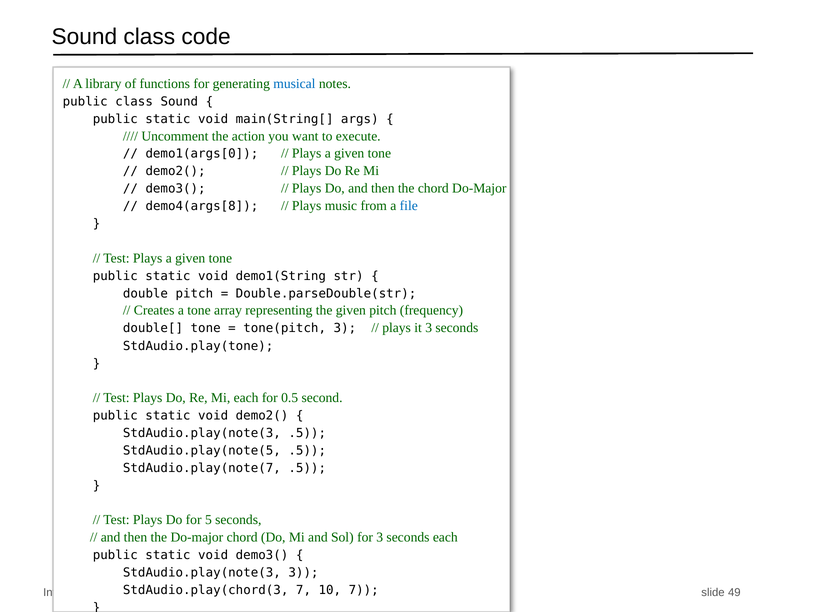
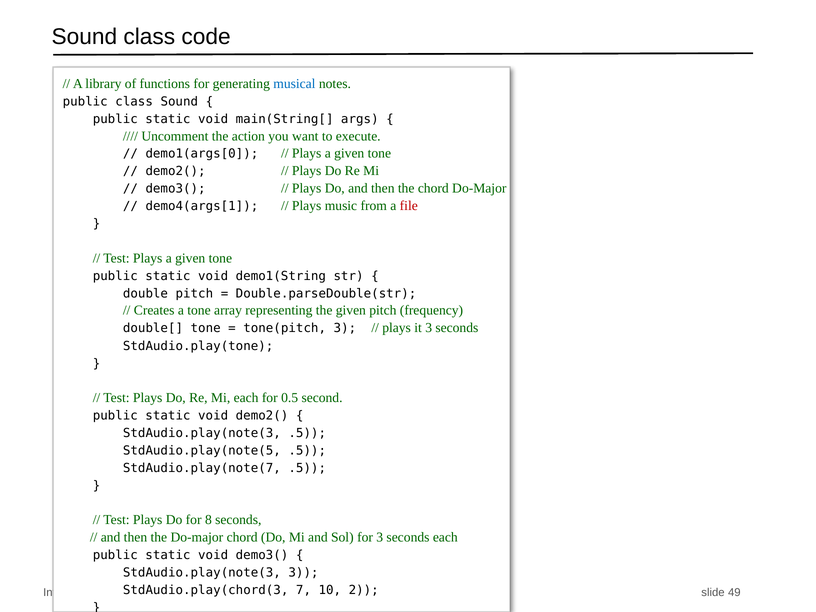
demo4(args[8: demo4(args[8 -> demo4(args[1 (202, 206)
file colour: blue -> red (409, 206)
5: 5 -> 8 (208, 520)
10 7: 7 -> 2 (364, 590)
